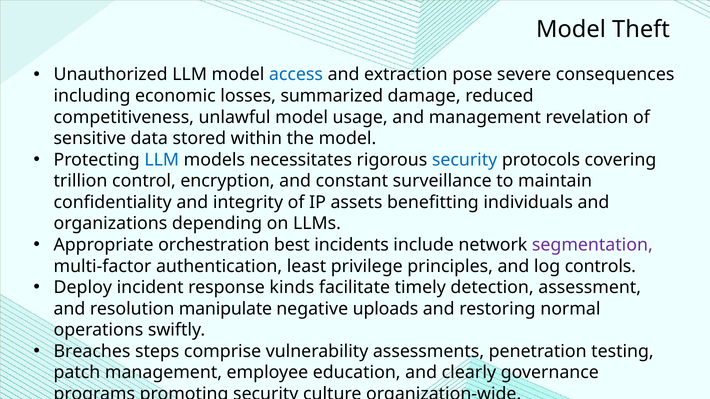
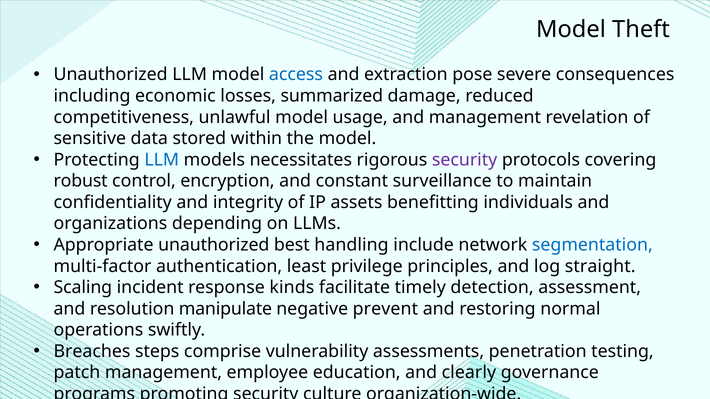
security colour: blue -> purple (465, 160)
trillion: trillion -> robust (81, 181)
Appropriate orchestration: orchestration -> unauthorized (214, 245)
incidents: incidents -> handling (351, 245)
segmentation colour: purple -> blue (592, 245)
controls: controls -> straight (600, 266)
Deploy: Deploy -> Scaling (83, 288)
uploads: uploads -> prevent (385, 309)
